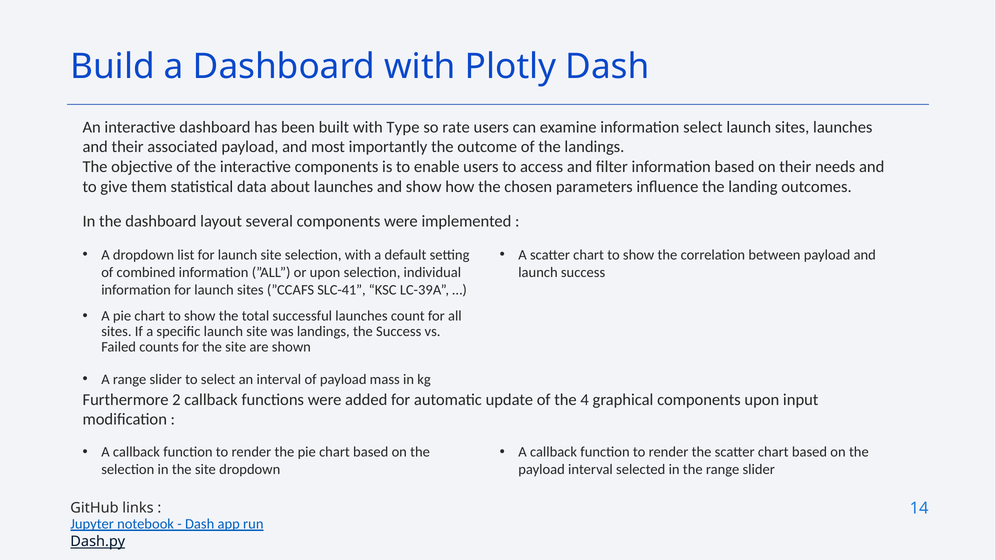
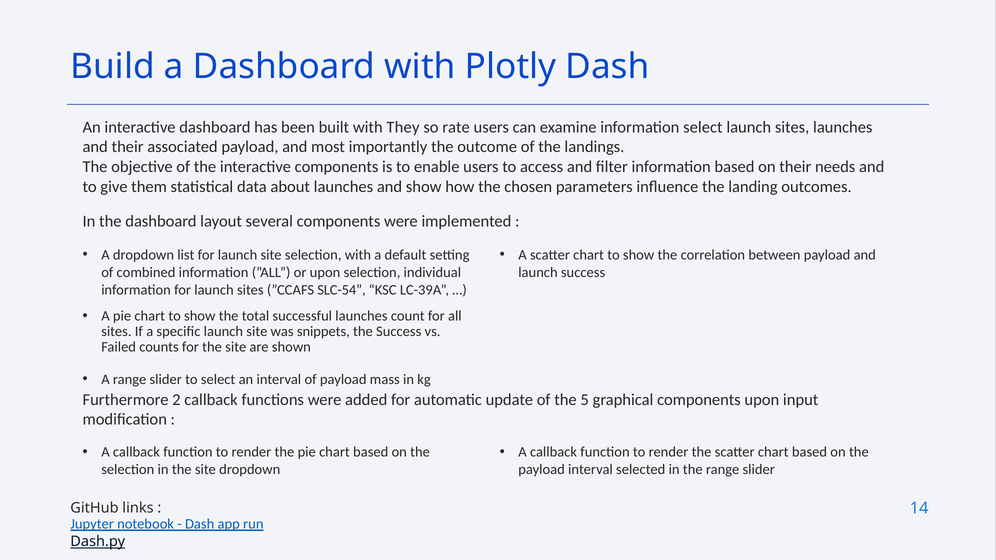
Type: Type -> They (403, 127)
SLC-41: SLC-41 -> SLC-54 (341, 290)
was landings: landings -> snippets (323, 332)
4: 4 -> 5 (585, 400)
